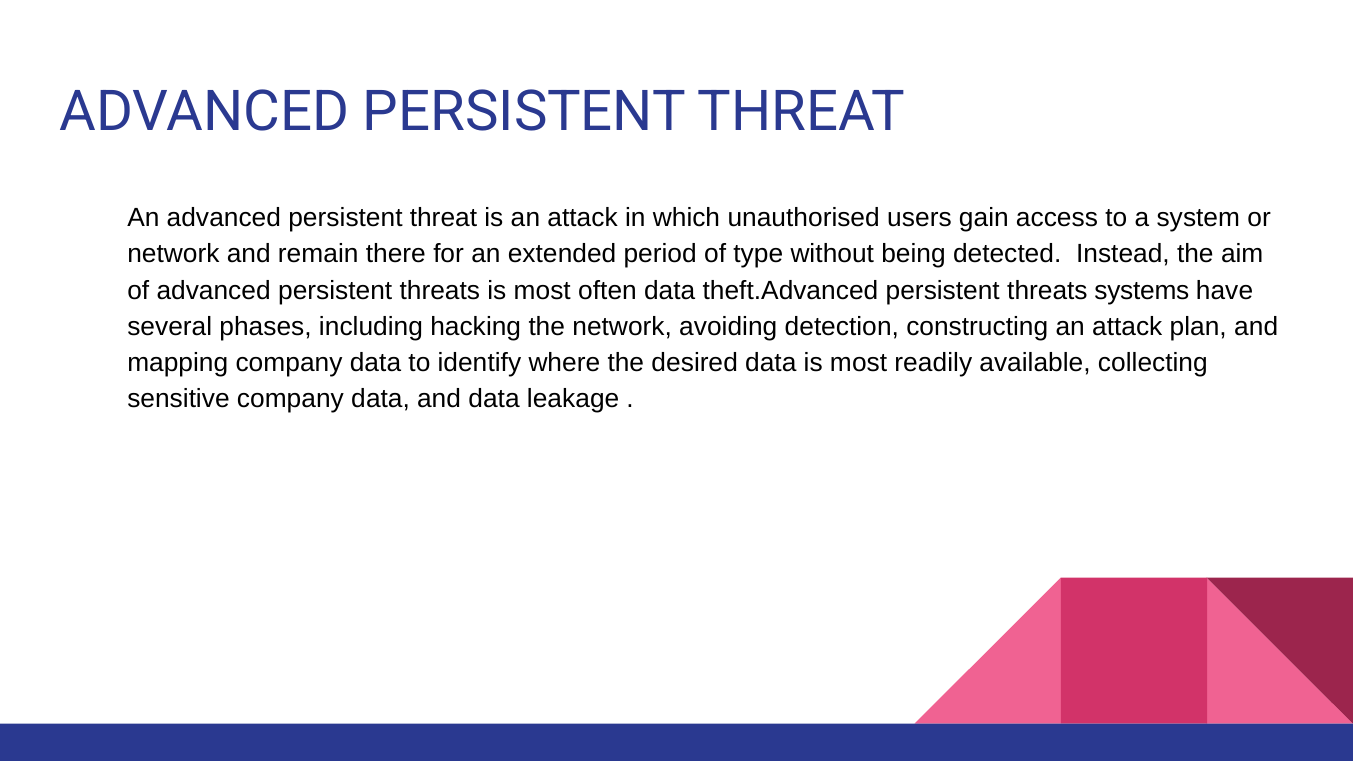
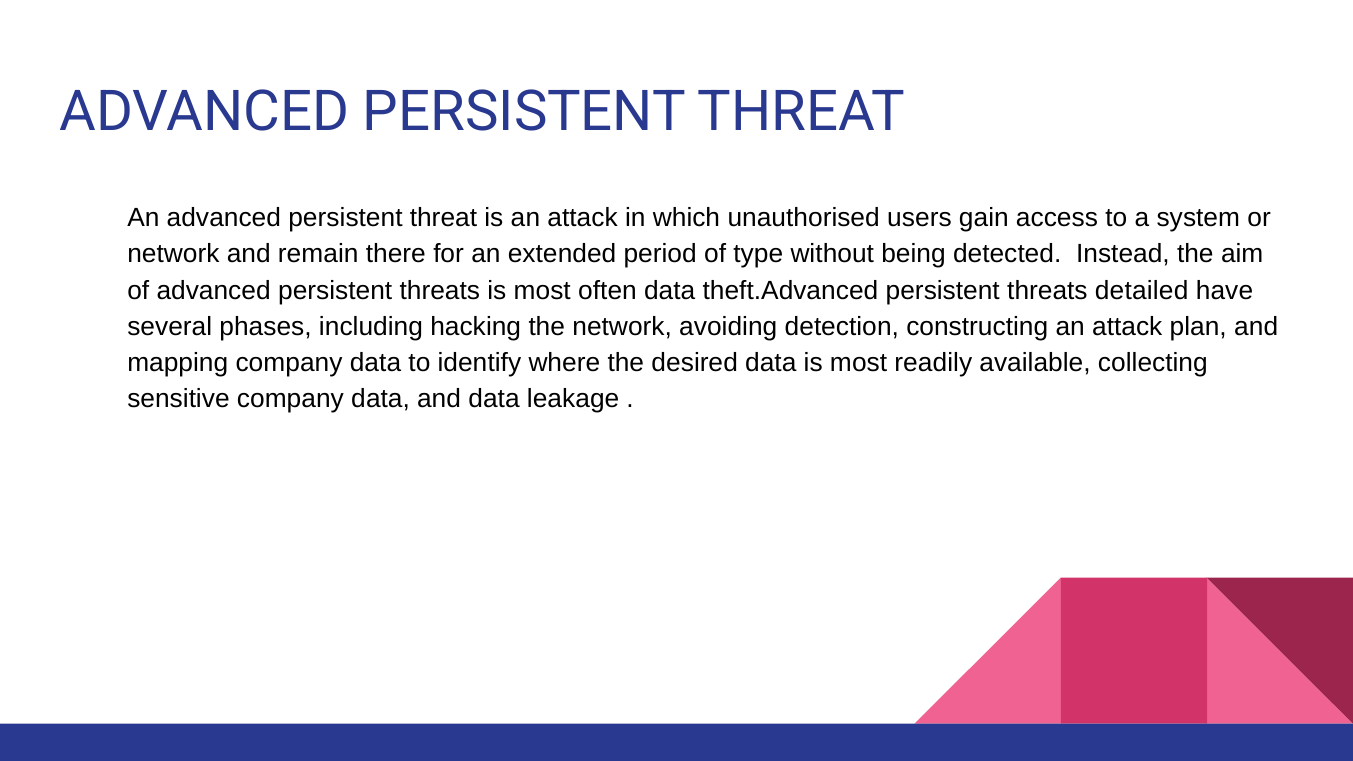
systems: systems -> detailed (1142, 290)
